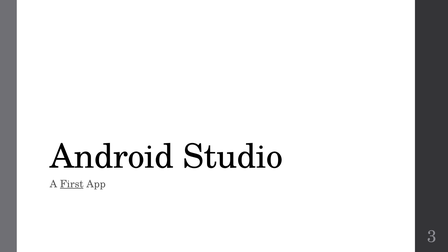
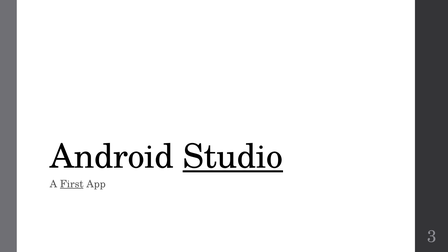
Studio underline: none -> present (233, 157)
